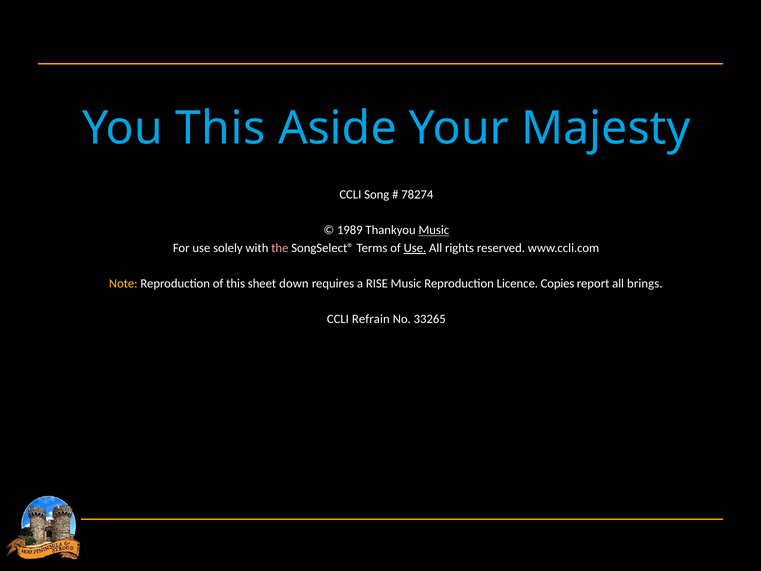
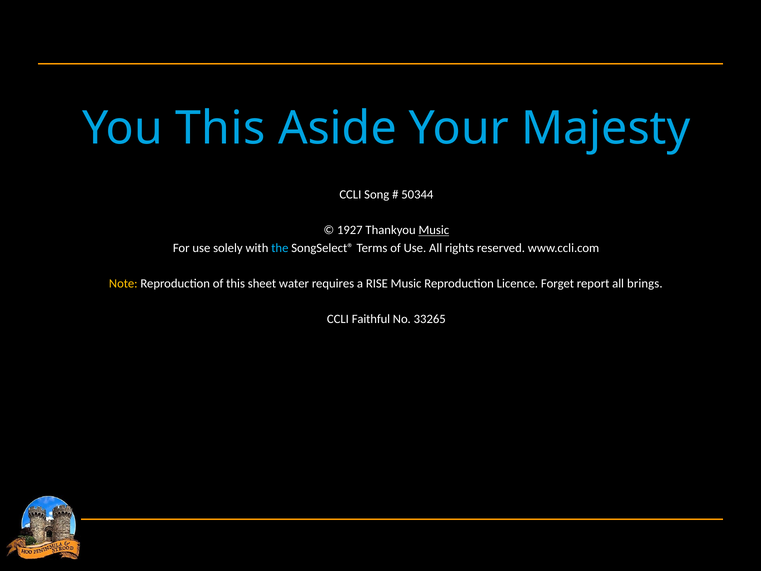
78274: 78274 -> 50344 (417, 195)
1989: 1989 -> 1927 (350, 230)
the colour: pink -> light blue (280, 248)
Use underline: present -> none (415, 248)
down: down -> water (294, 283)
Copies: Copies -> Forget (557, 283)
Refrain: Refrain -> Faithful (371, 319)
